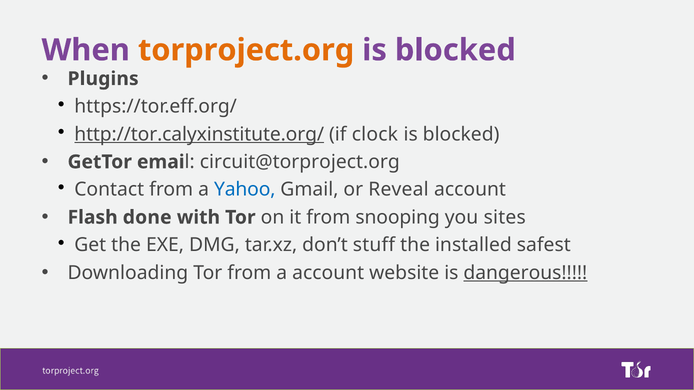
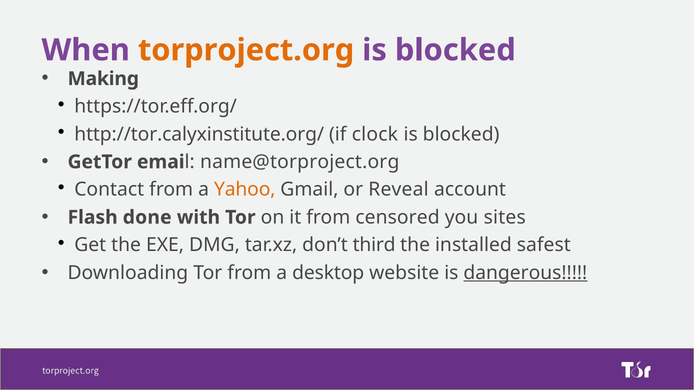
Plugins: Plugins -> Making (103, 79)
http://tor.calyxinstitute.org/ underline: present -> none (199, 134)
circuit@torproject.org: circuit@torproject.org -> name@torproject.org (300, 162)
Yahoo colour: blue -> orange (245, 190)
snooping: snooping -> censored (397, 218)
stuff: stuff -> third (374, 245)
a account: account -> desktop (328, 273)
